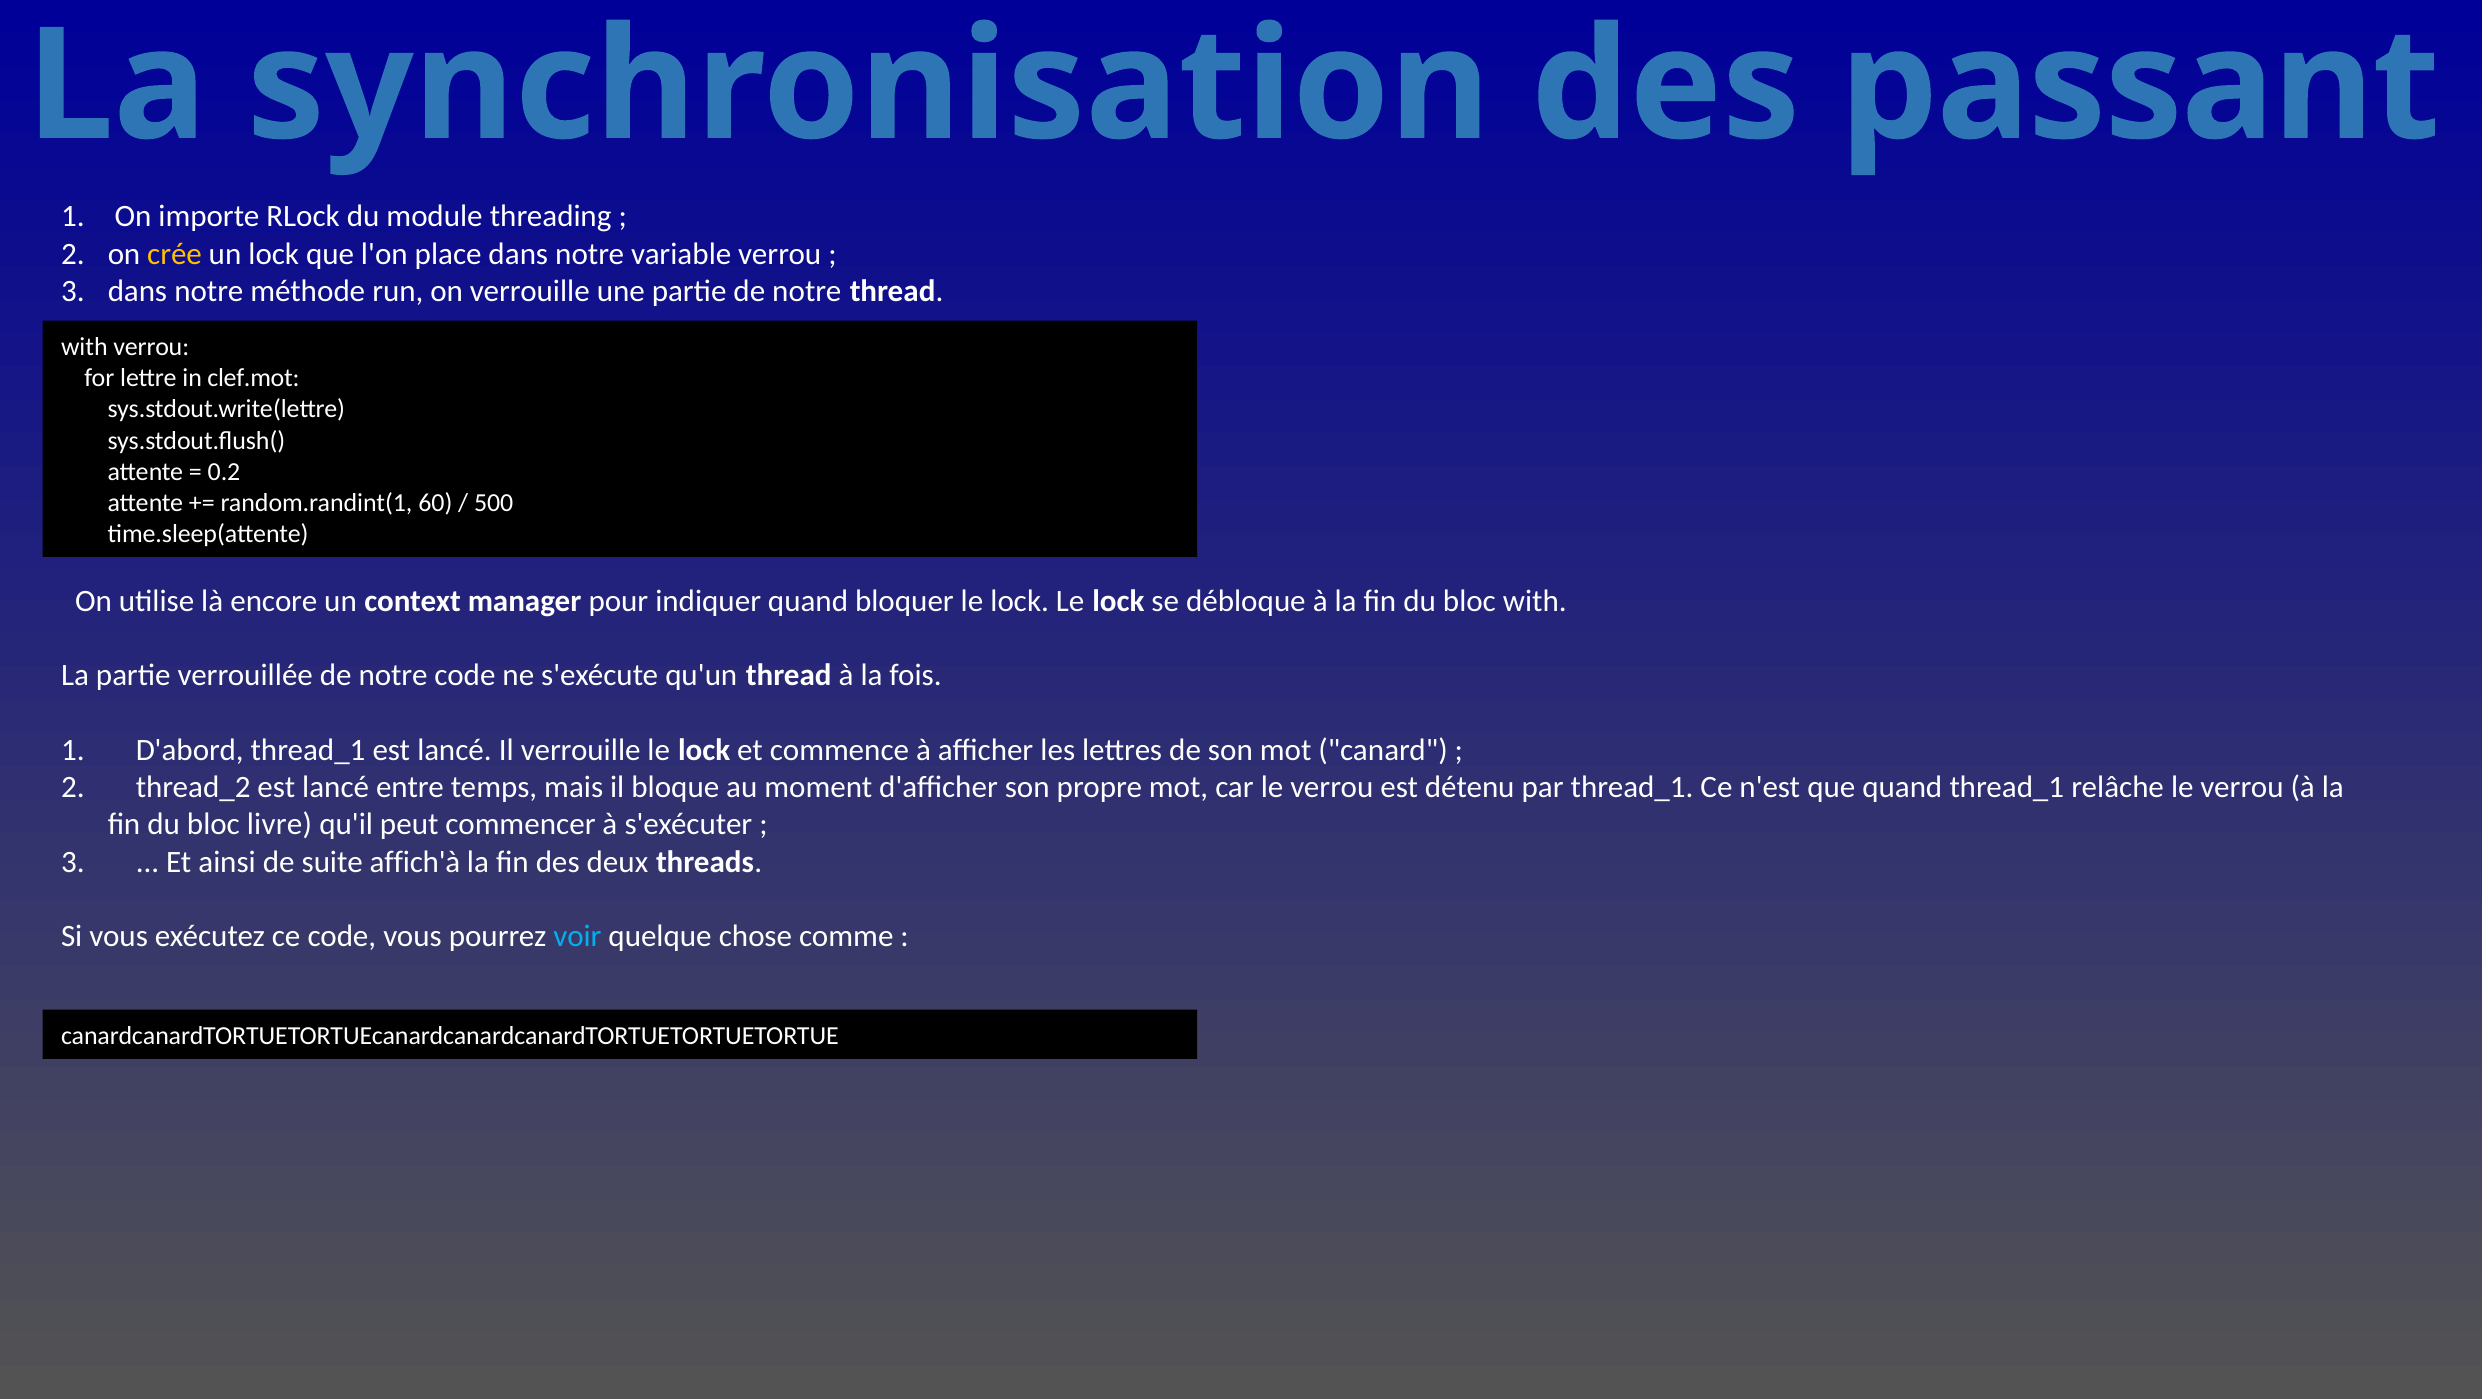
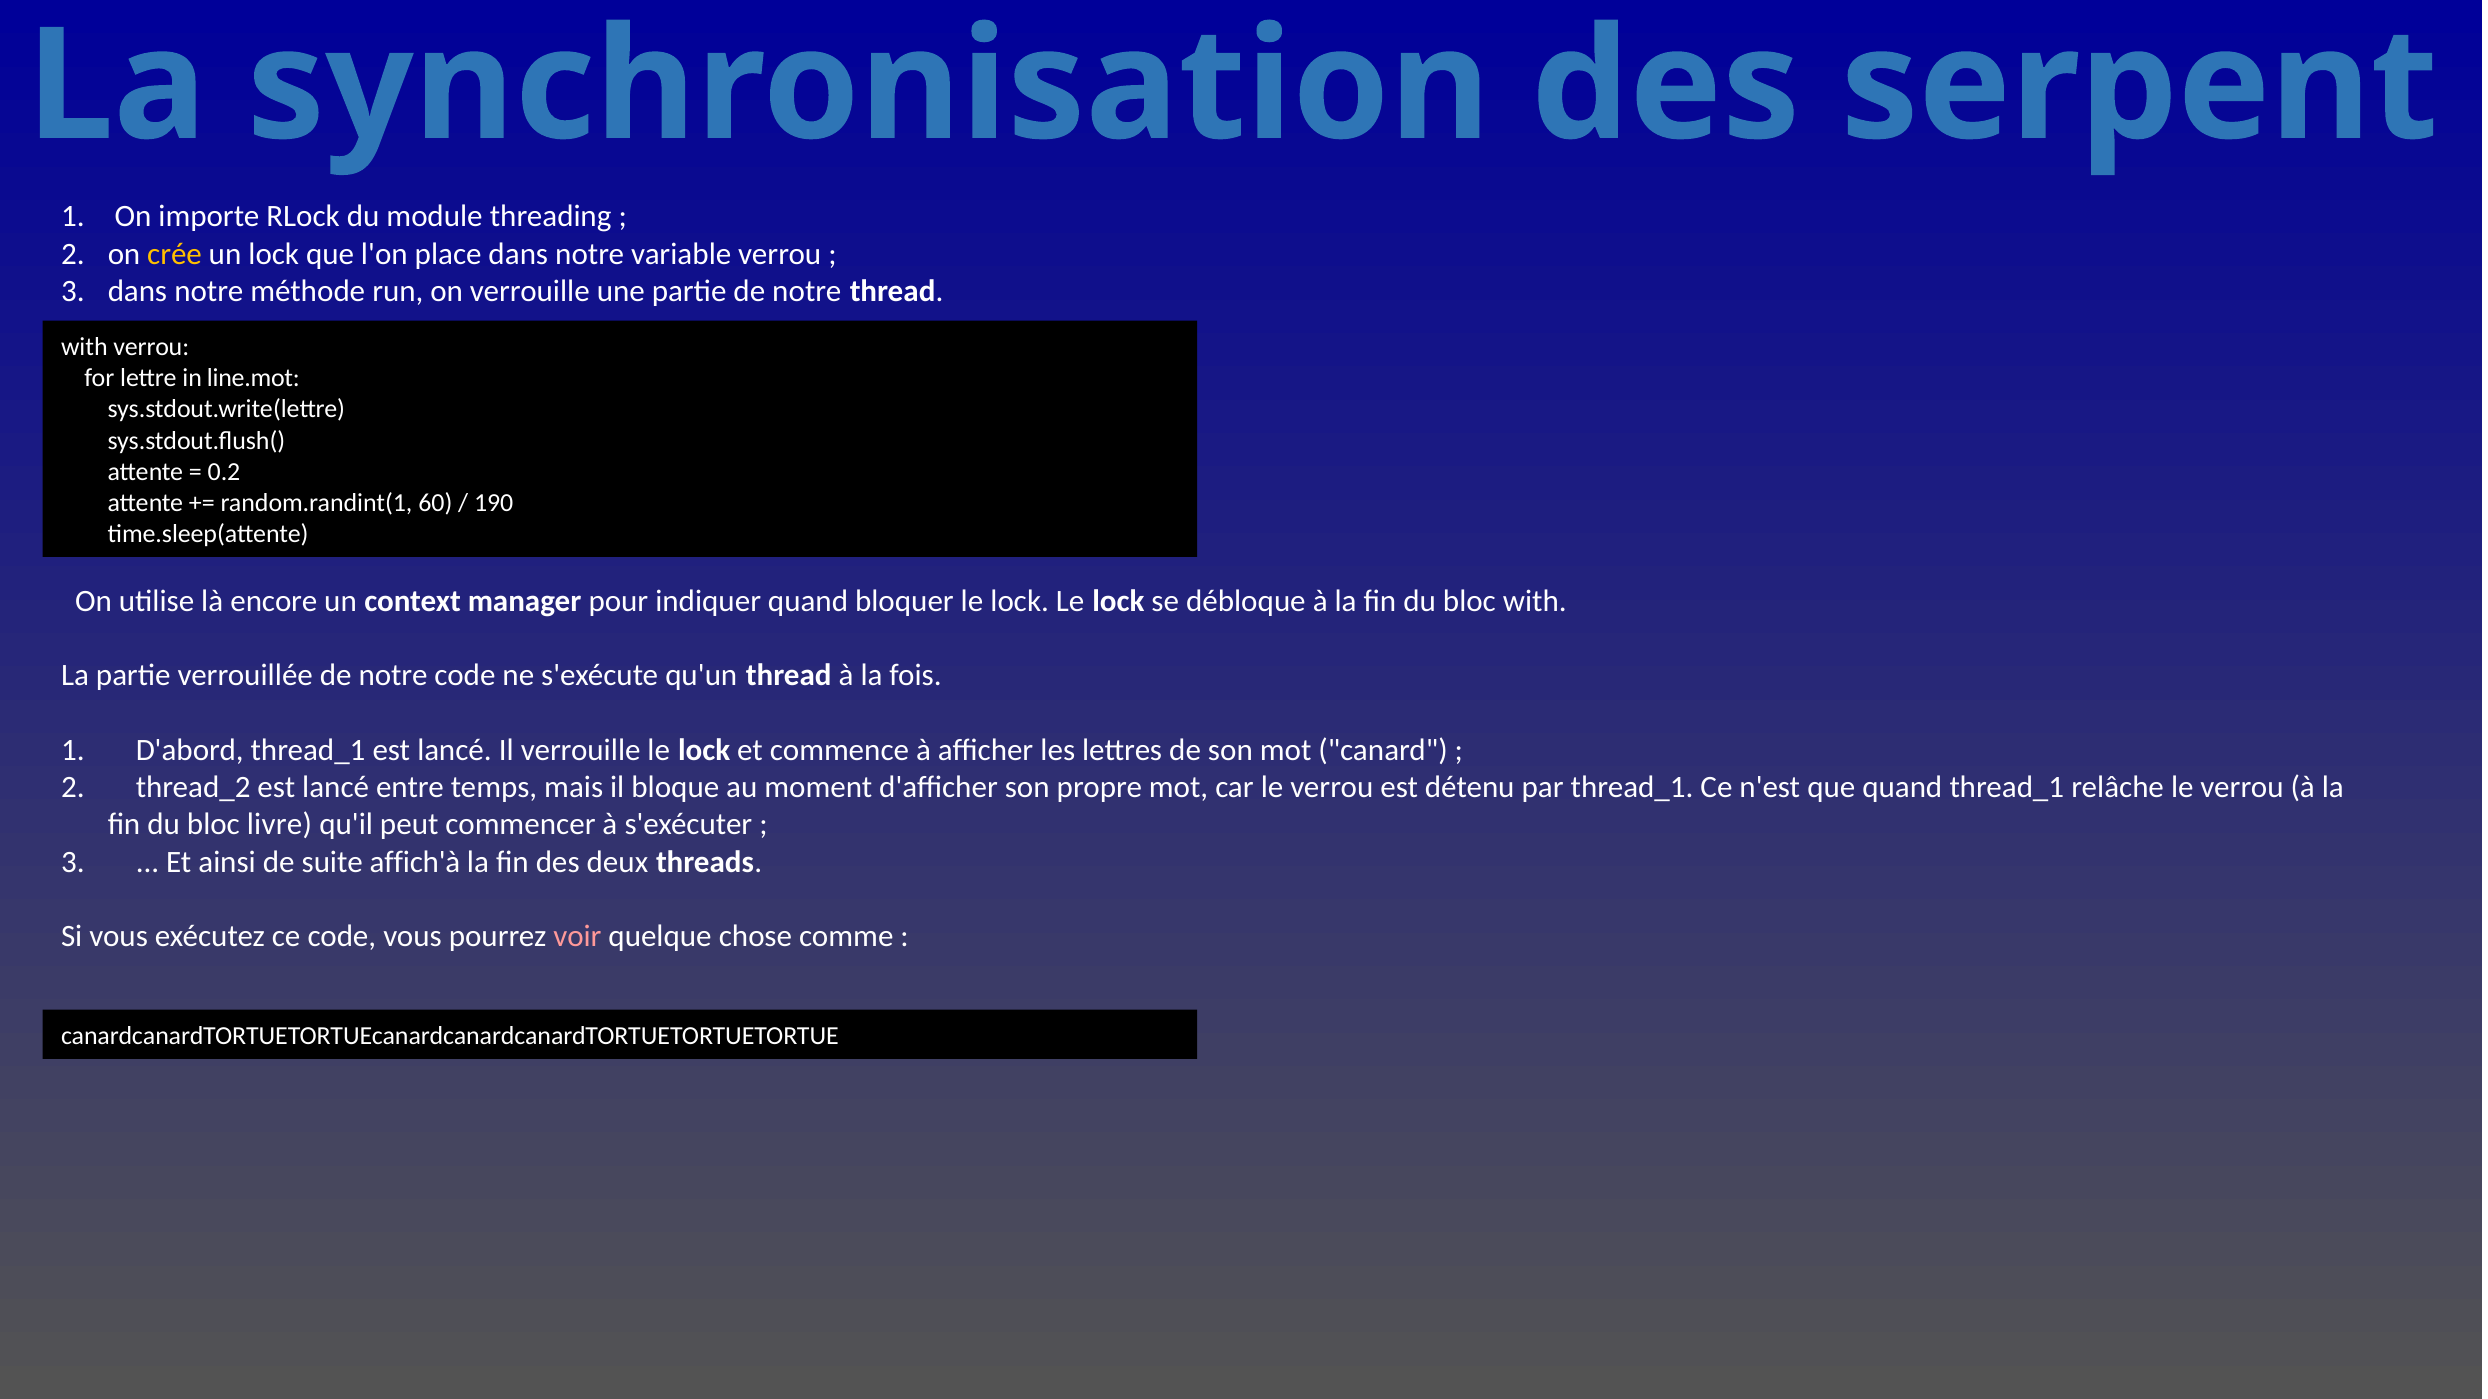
passant: passant -> serpent (2139, 86)
clef.mot: clef.mot -> line.mot (253, 378)
500: 500 -> 190 (494, 503)
voir colour: light blue -> pink (577, 937)
